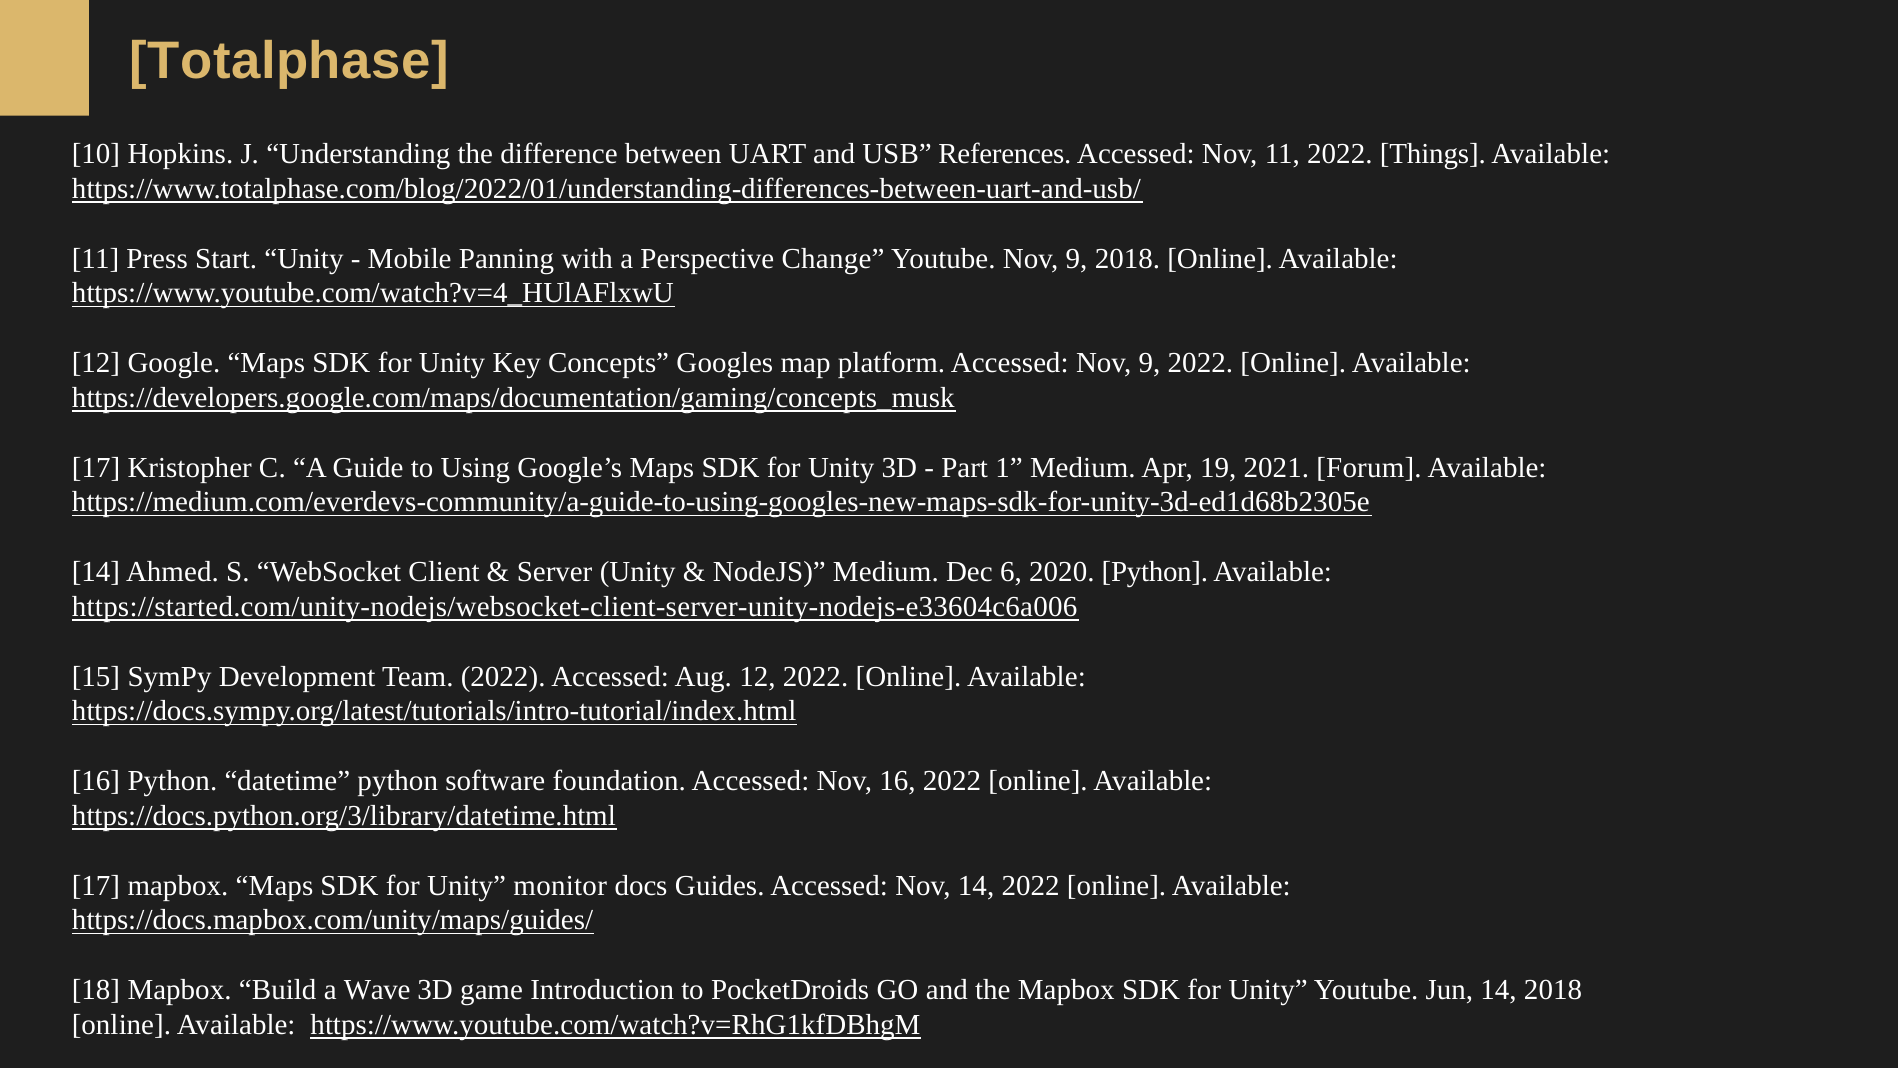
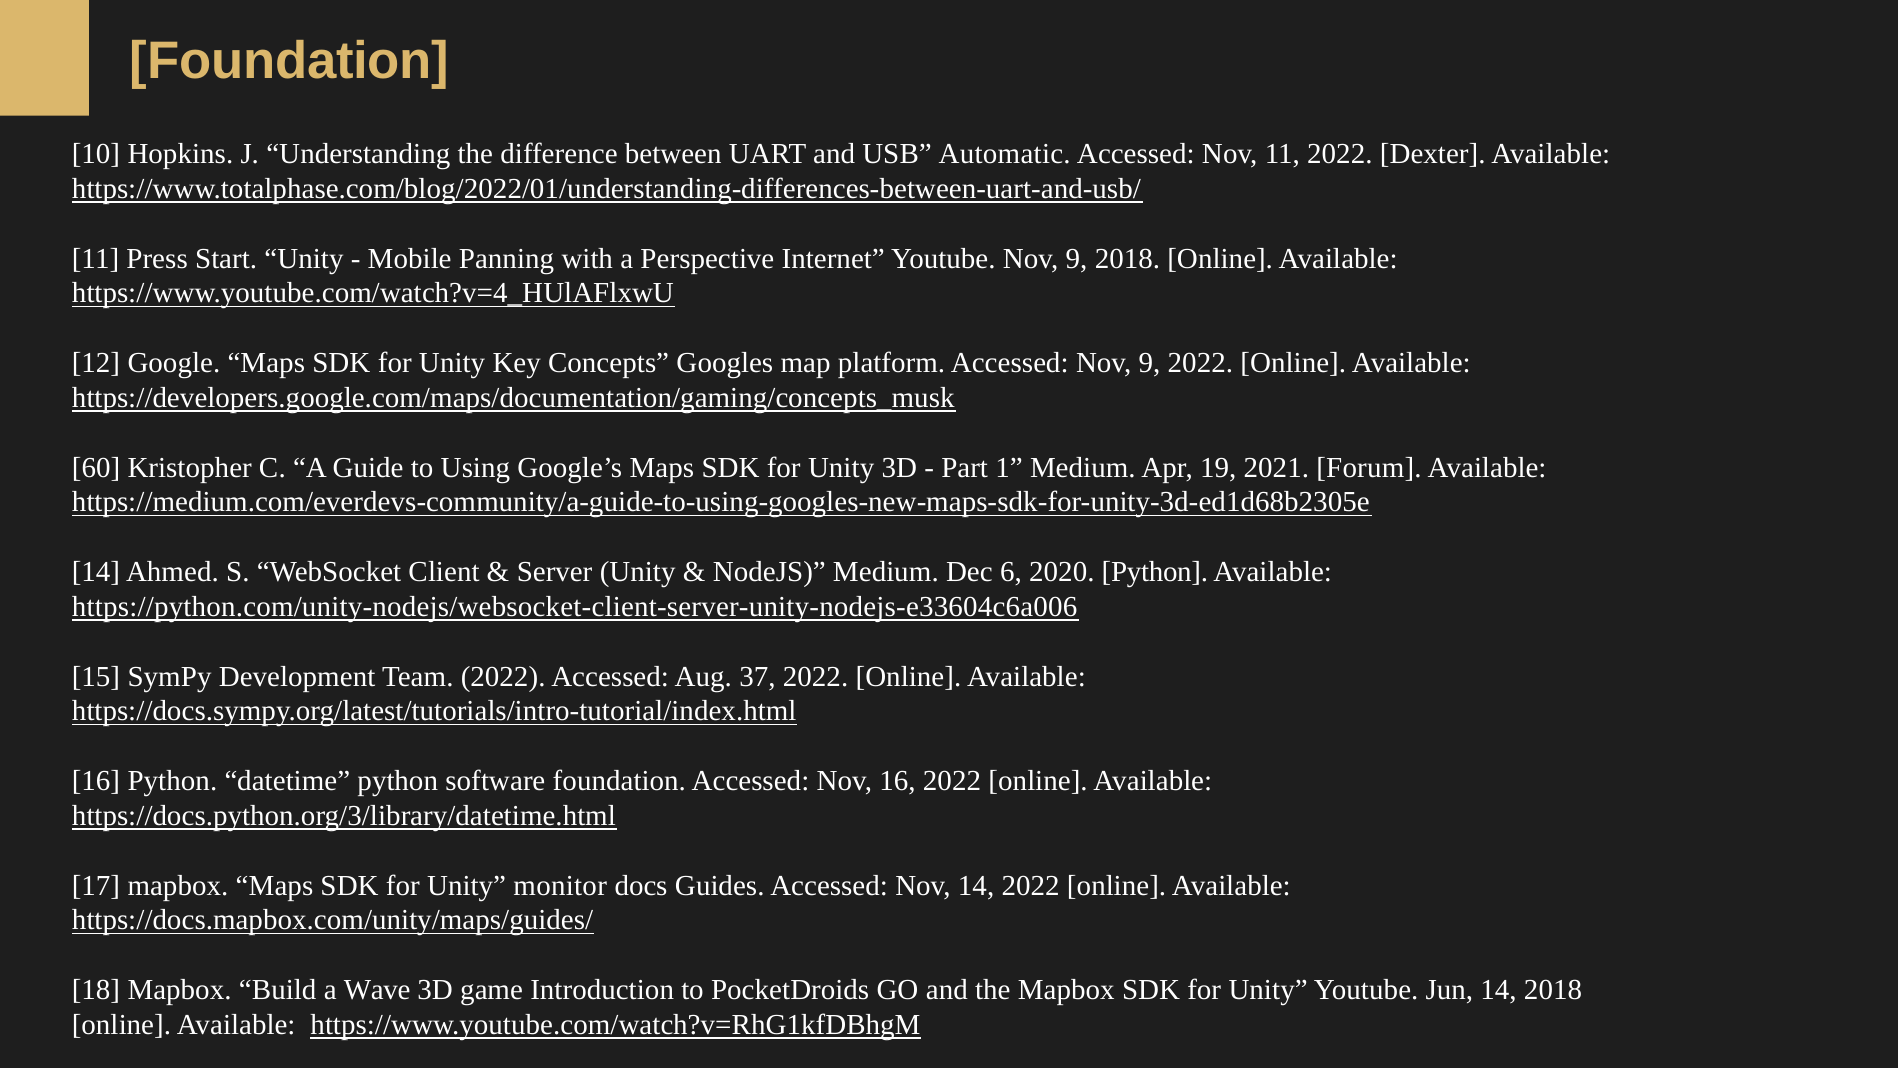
Totalphase: Totalphase -> Foundation (290, 61)
References: References -> Automatic (1005, 154)
Things: Things -> Dexter (1433, 154)
Change: Change -> Internet (833, 258)
17: 17 -> 60 (96, 467)
https://started.com/unity-nodejs/websocket-client-server-unity-nodejs-e33604c6a006: https://started.com/unity-nodejs/websocket-client-server-unity-nodejs-e33604c6a006 -> https://python.com/unity-nodejs/websocket-client-server-unity-nodejs-e33604c6a006 (575, 607)
Aug 12: 12 -> 37 (757, 676)
